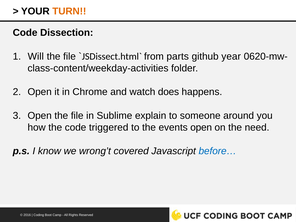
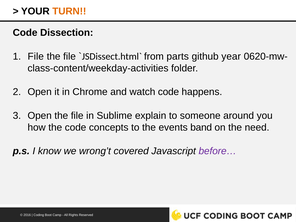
Will: Will -> File (36, 56)
watch does: does -> code (168, 92)
triggered: triggered -> concepts (109, 127)
events open: open -> band (201, 127)
before… colour: blue -> purple (218, 151)
